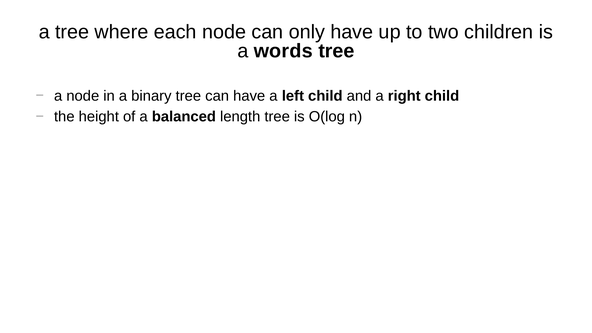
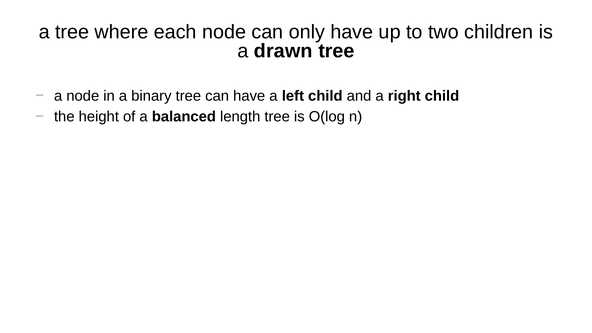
words: words -> drawn (283, 51)
